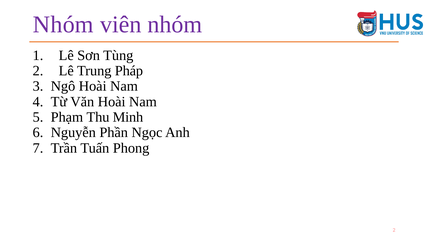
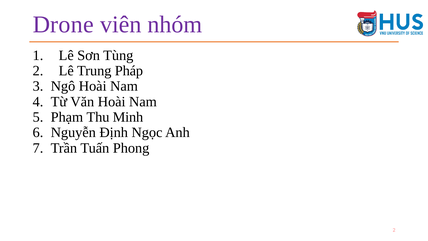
Nhóm: Nhóm -> Drone (63, 25)
Phần: Phần -> Định (114, 132)
